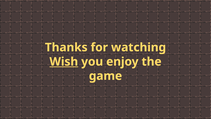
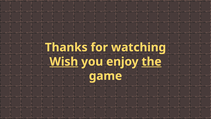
the underline: none -> present (152, 62)
